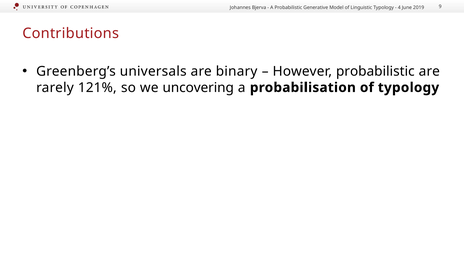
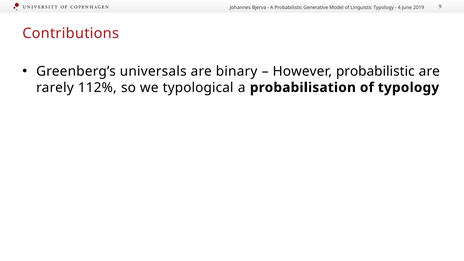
121%: 121% -> 112% (97, 88)
uncovering: uncovering -> typological (198, 88)
